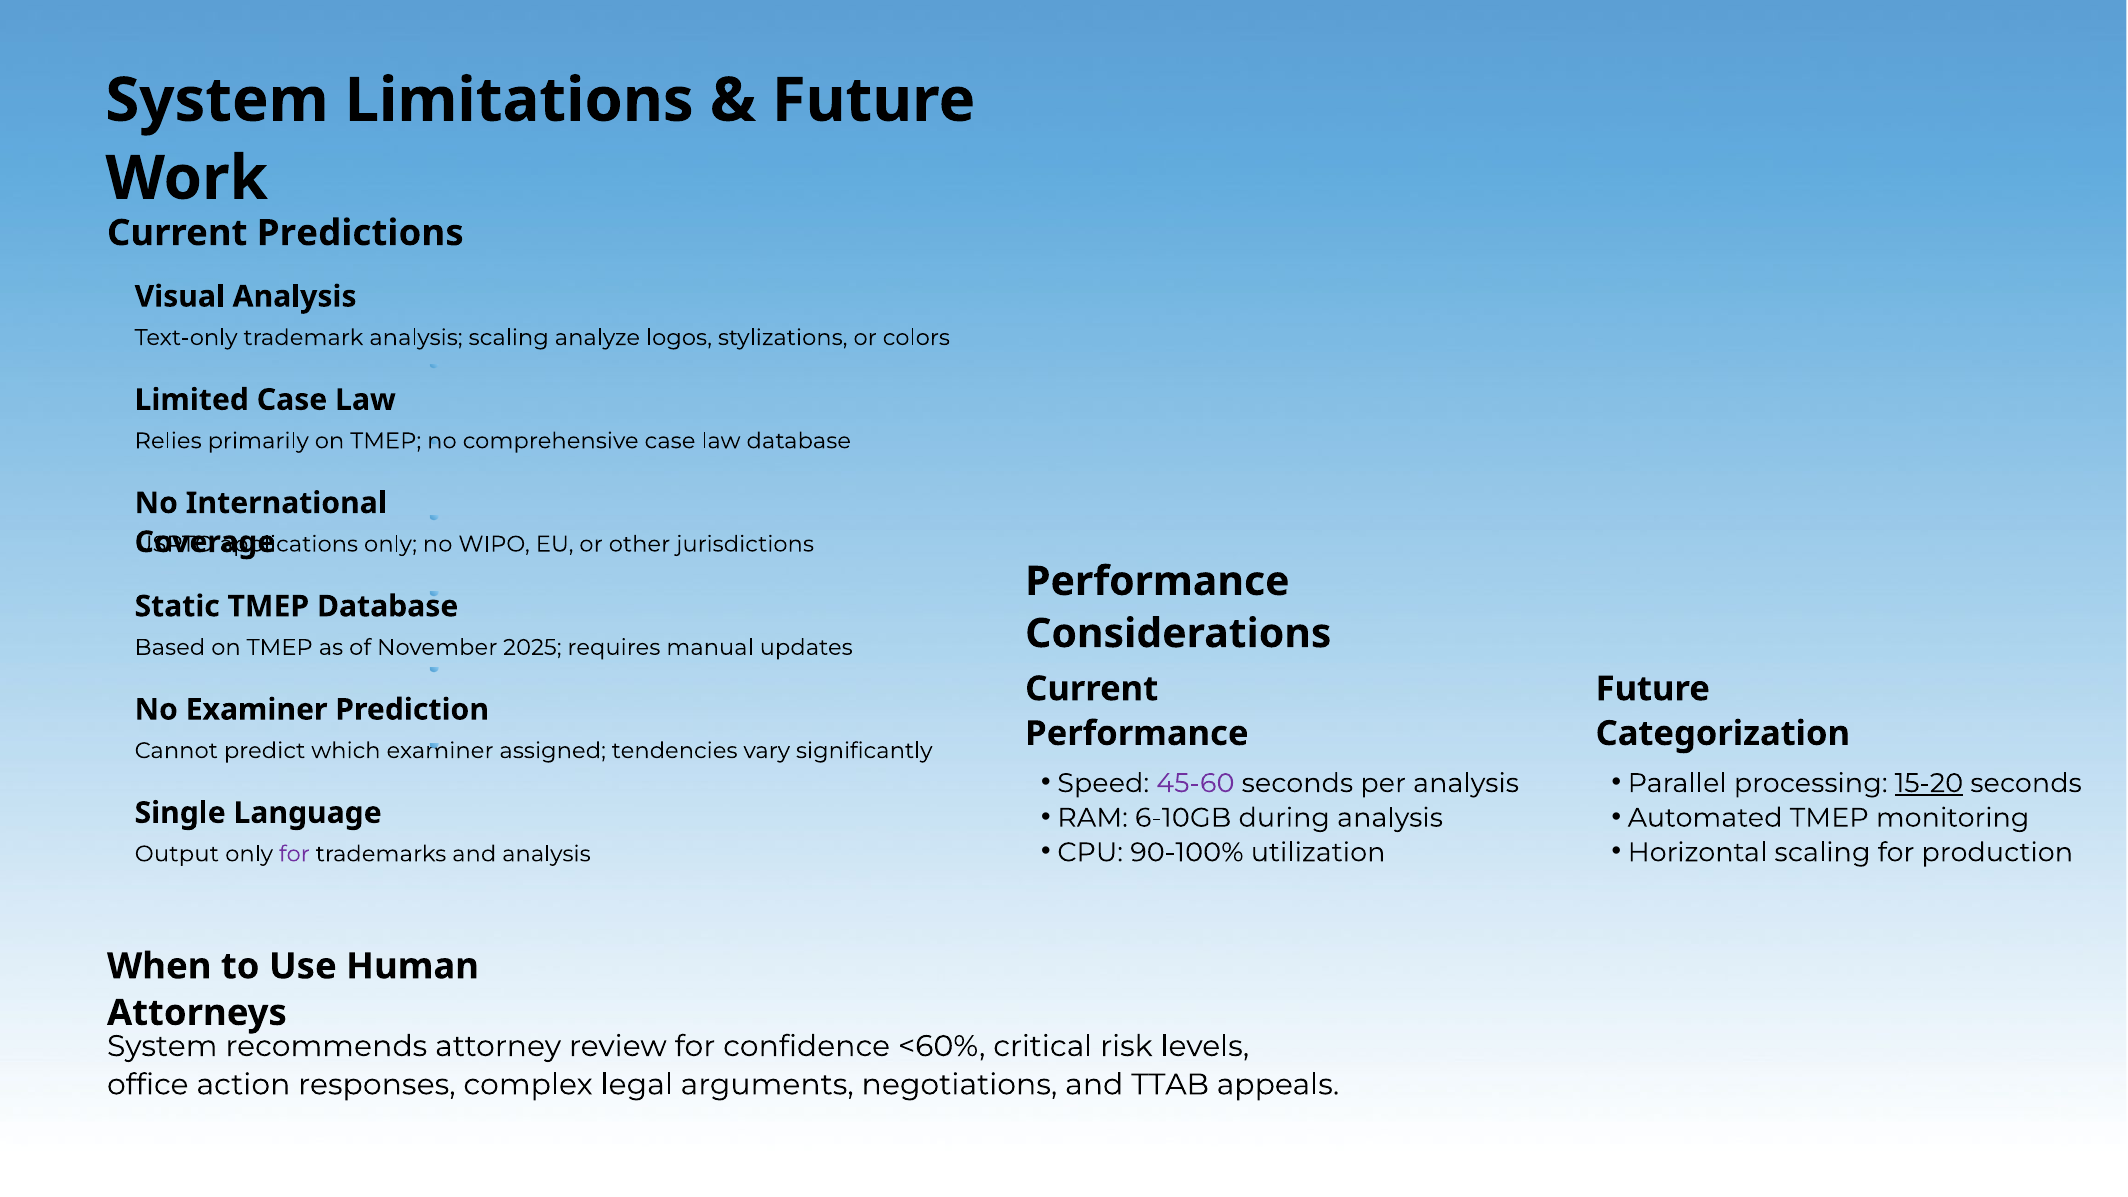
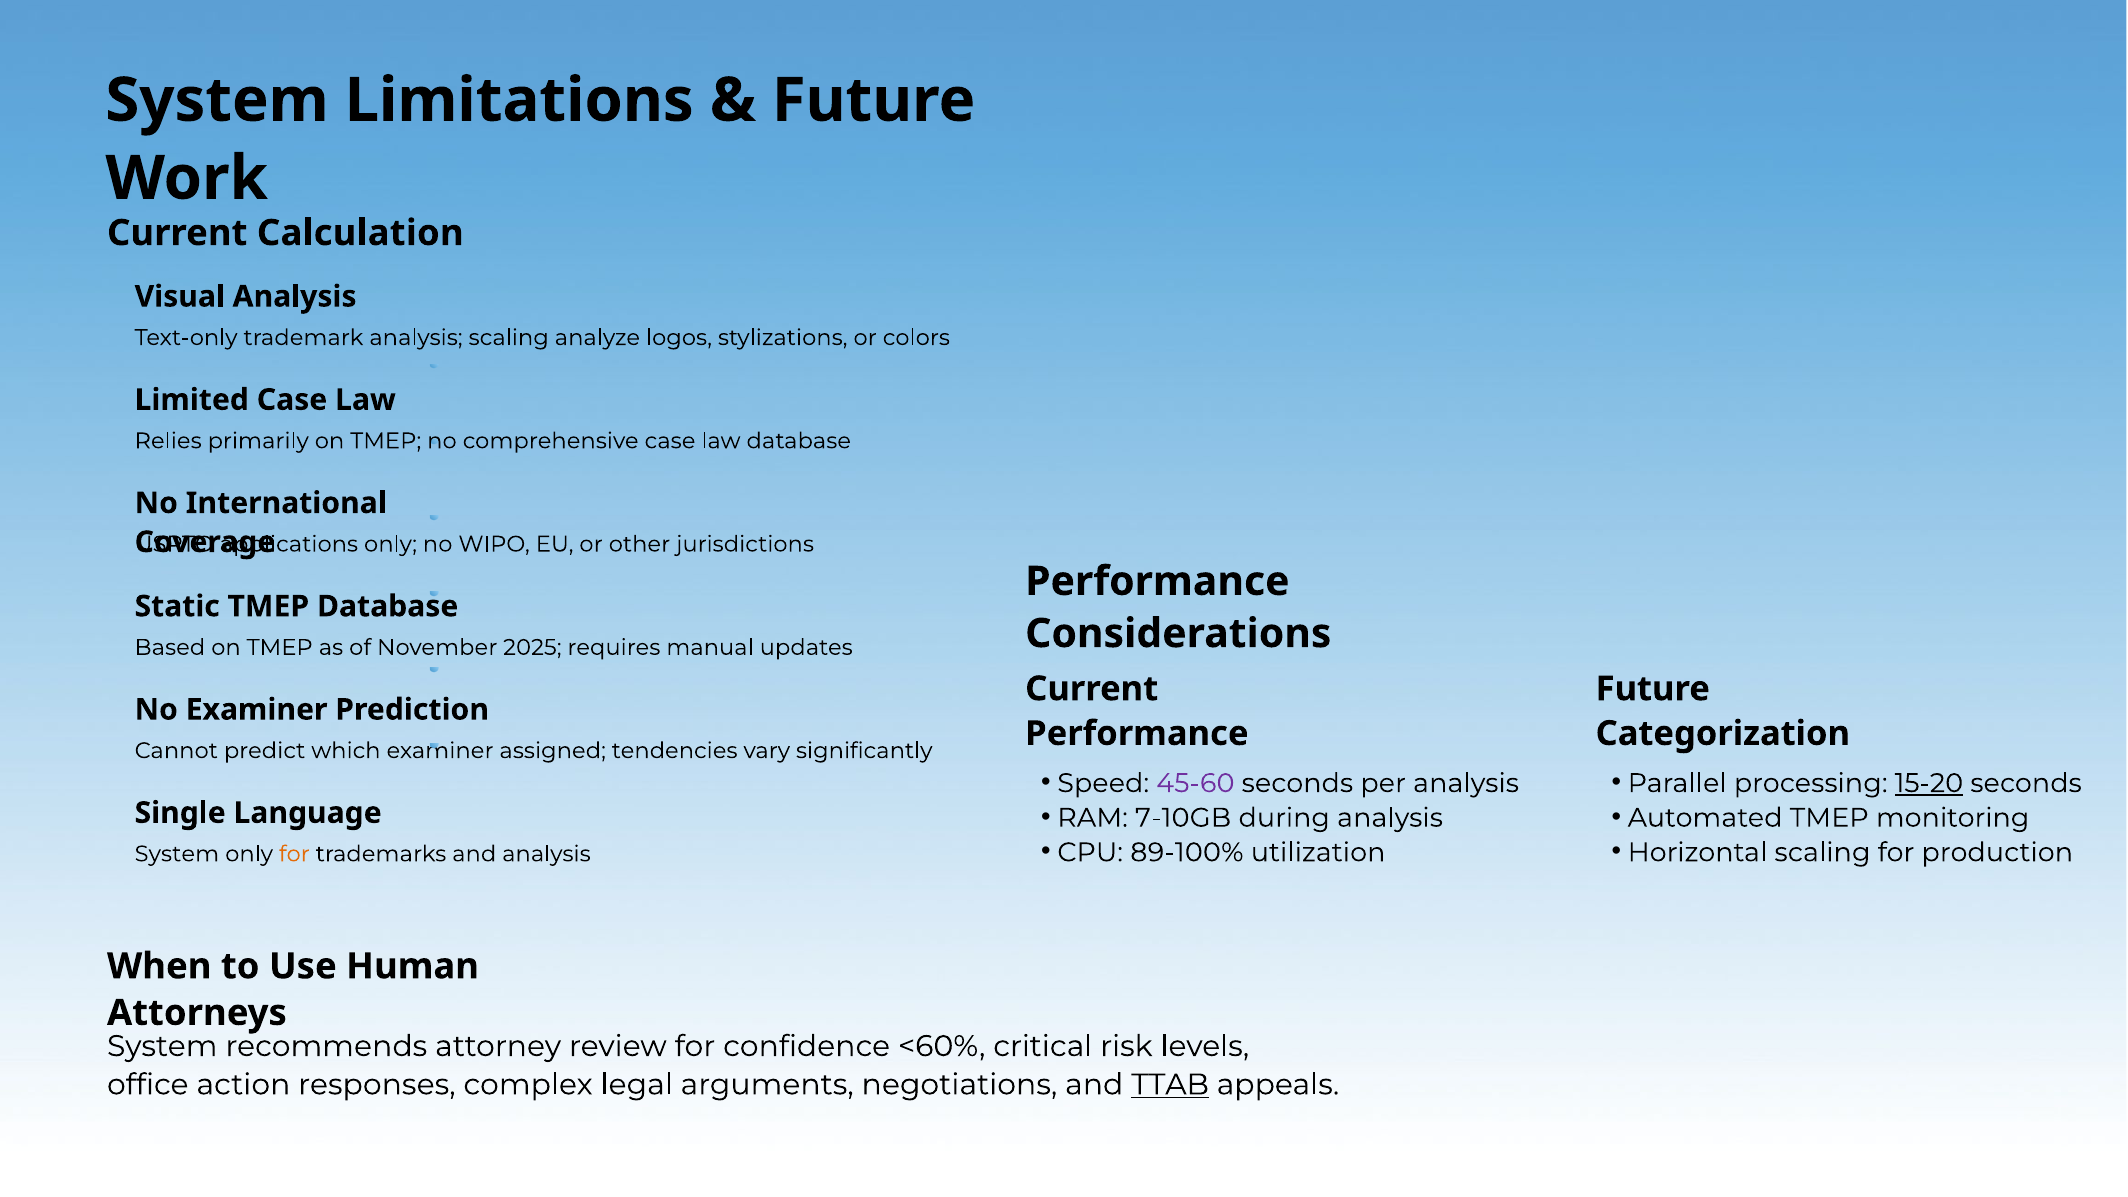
Predictions: Predictions -> Calculation (360, 233)
6-10GB: 6-10GB -> 7-10GB (1183, 818)
90-100%: 90-100% -> 89-100% (1187, 852)
Output: Output -> System (177, 854)
for colour: purple -> orange (294, 854)
TTAB underline: none -> present (1170, 1085)
